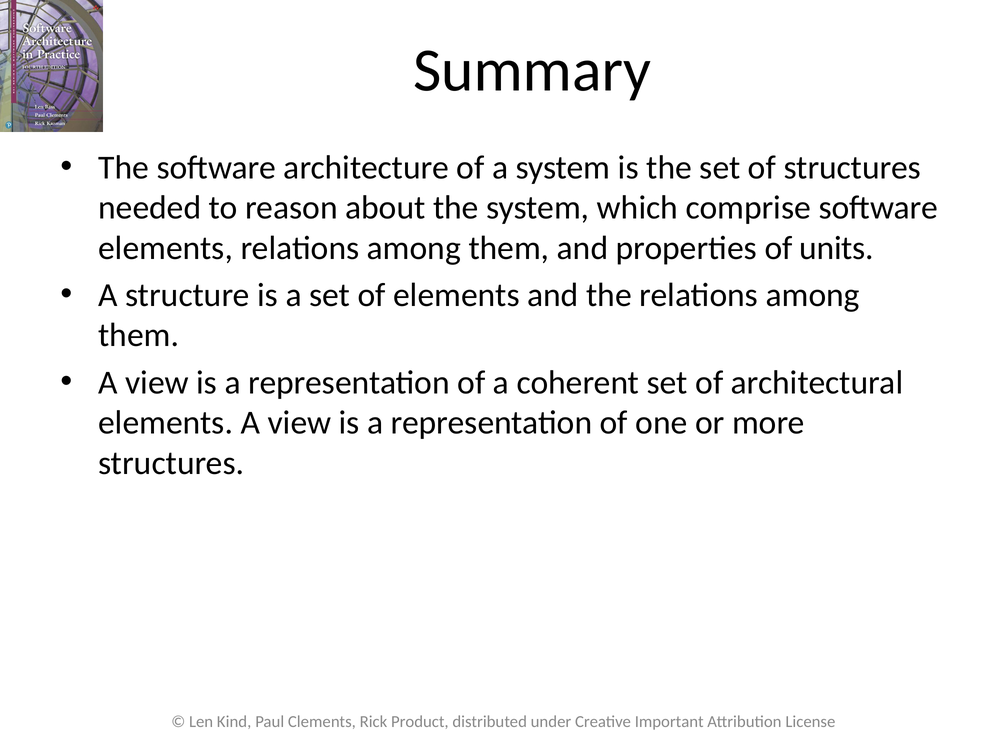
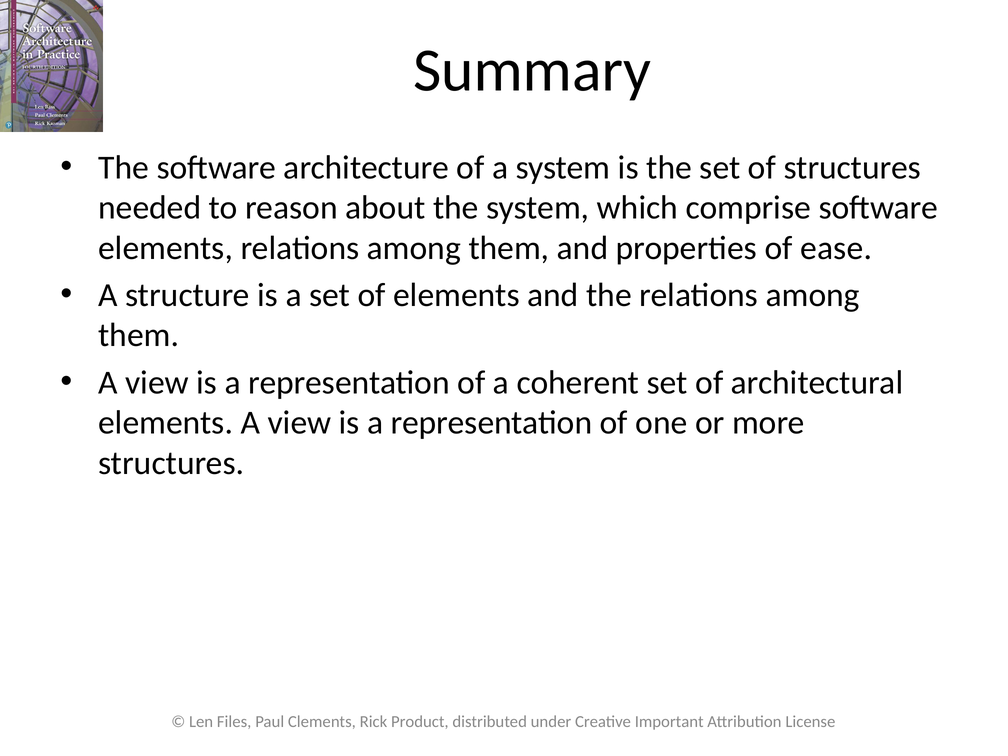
units: units -> ease (836, 248)
Kind: Kind -> Files (234, 722)
